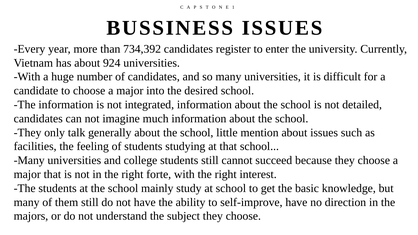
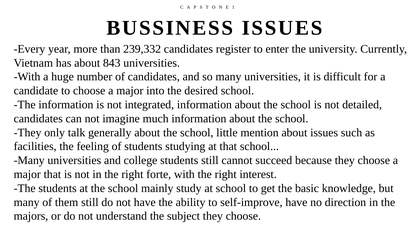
734,392: 734,392 -> 239,332 (142, 49)
924: 924 -> 843 (112, 63)
